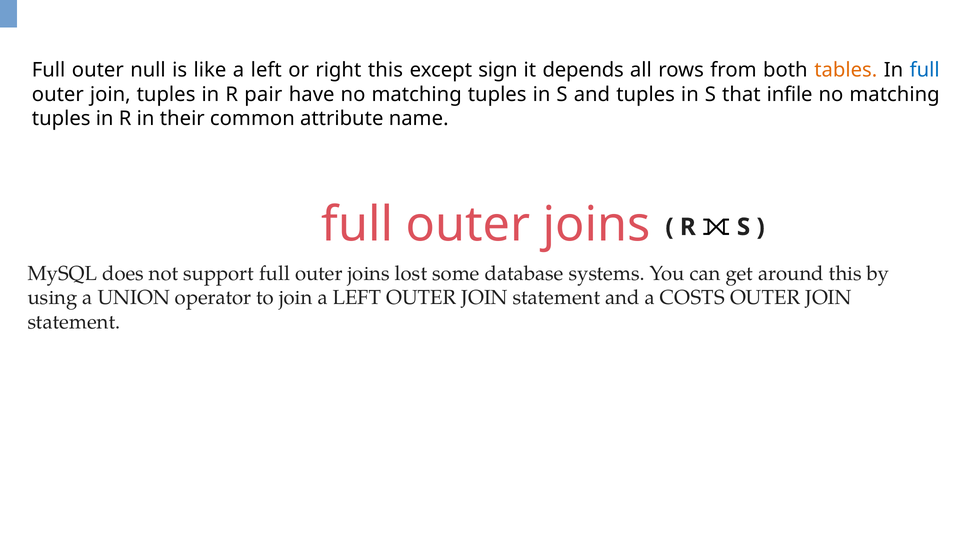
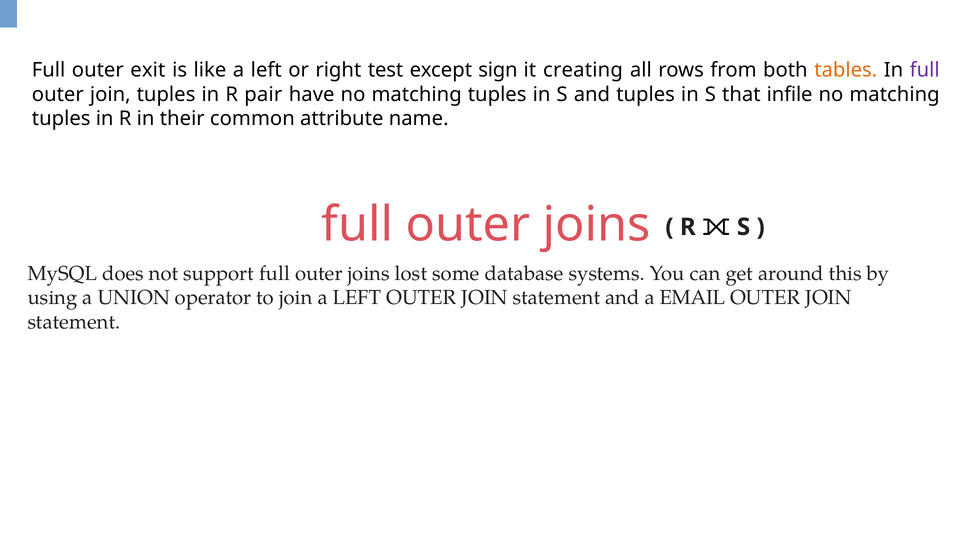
null: null -> exit (148, 70)
right this: this -> test (386, 70)
depends: depends -> creating (583, 70)
full colour: blue -> purple (925, 70)
COSTS: COSTS -> EMAIL (693, 298)
